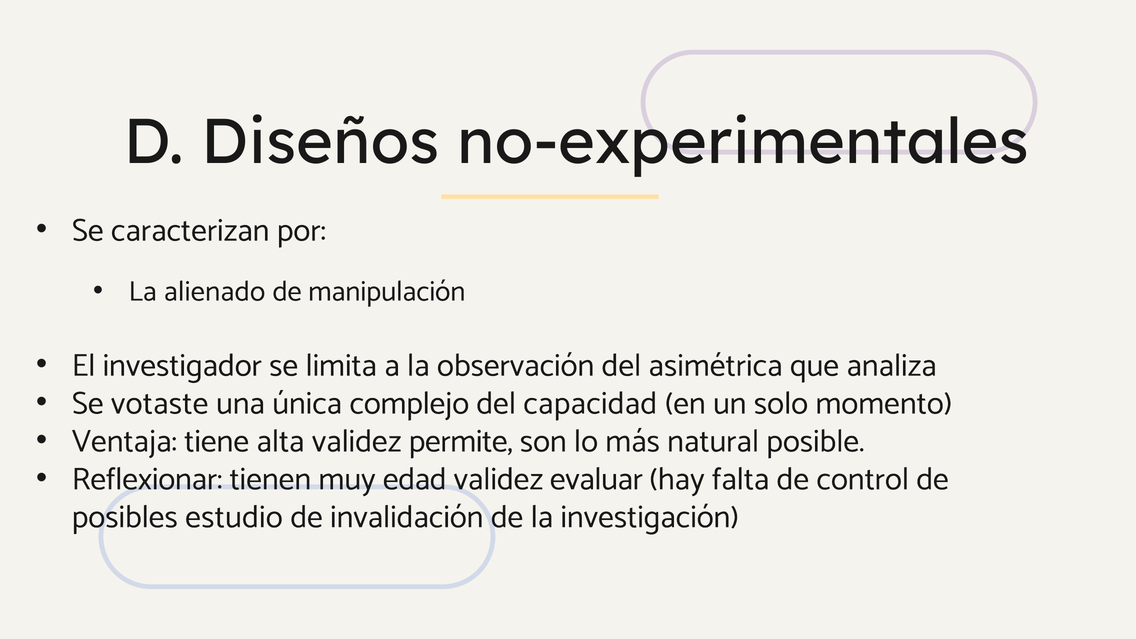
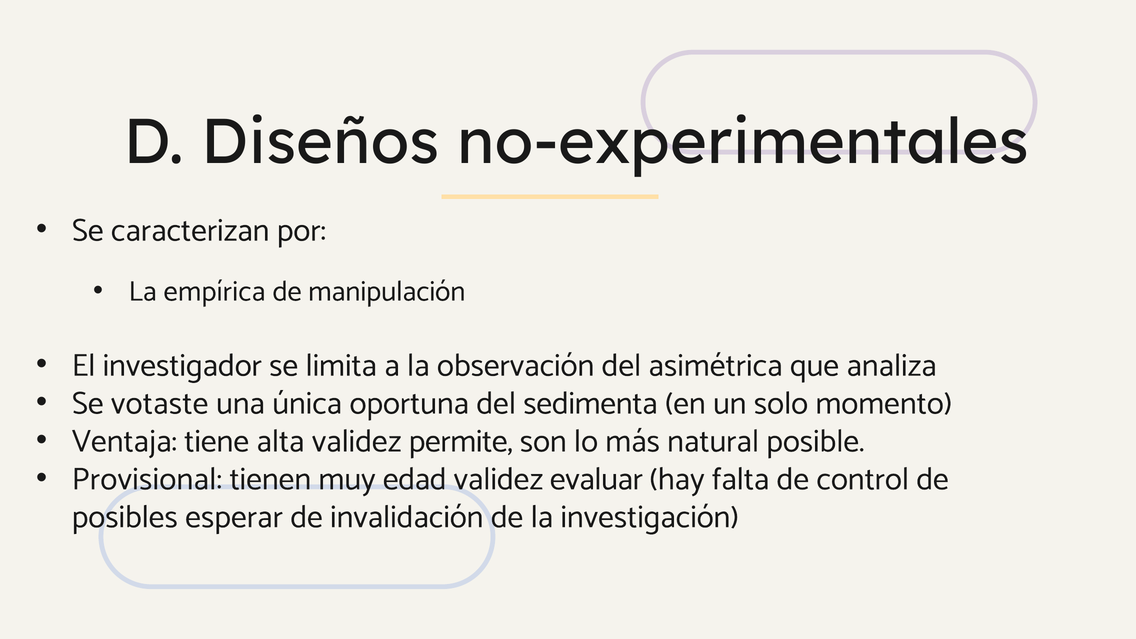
alienado: alienado -> empírica (215, 291)
complejo: complejo -> oportuna (409, 403)
capacidad: capacidad -> sedimenta (590, 403)
Reflexionar: Reflexionar -> Provisional (147, 479)
estudio: estudio -> esperar (234, 517)
